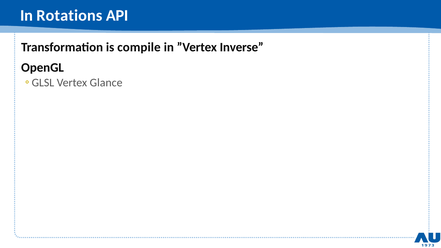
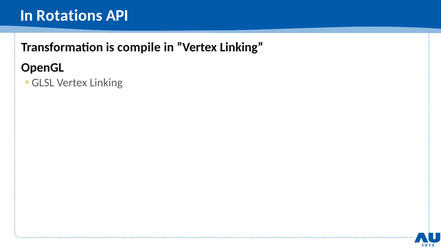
”Vertex Inverse: Inverse -> Linking (242, 47)
Vertex Glance: Glance -> Linking (106, 83)
